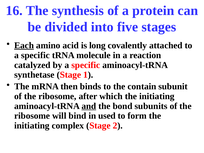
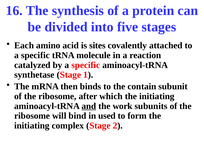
Each underline: present -> none (24, 45)
long: long -> sites (97, 45)
bond: bond -> work (123, 106)
